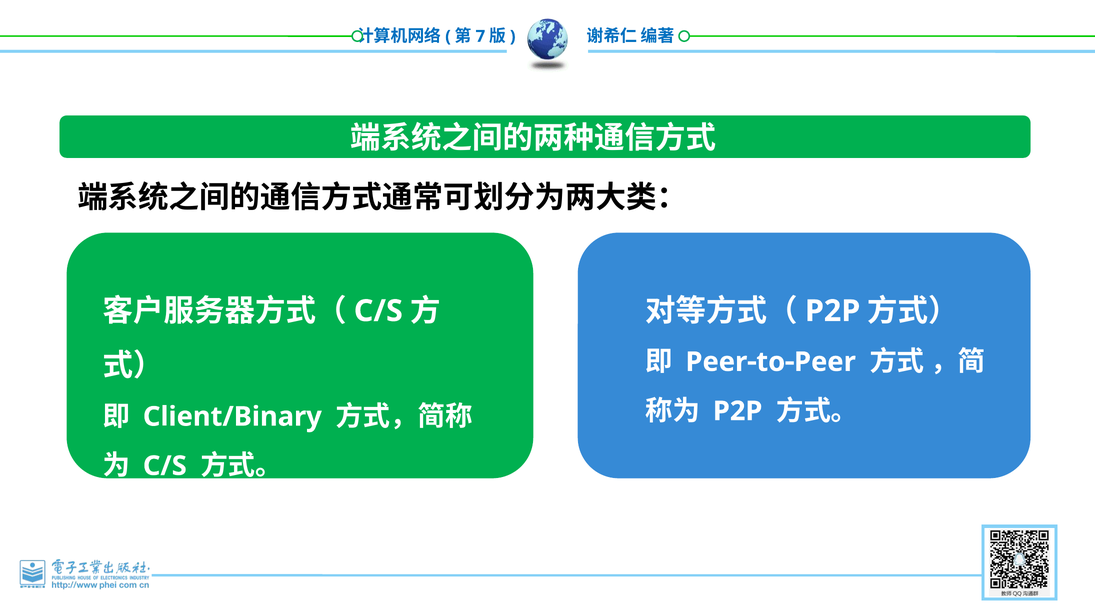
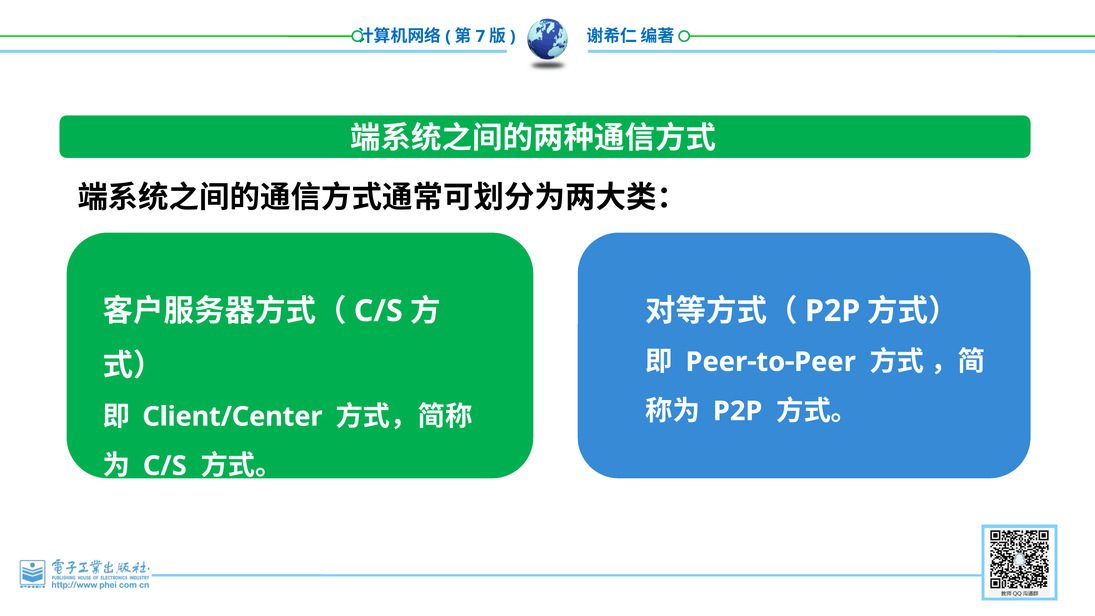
Client/Binary: Client/Binary -> Client/Center (232, 417)
